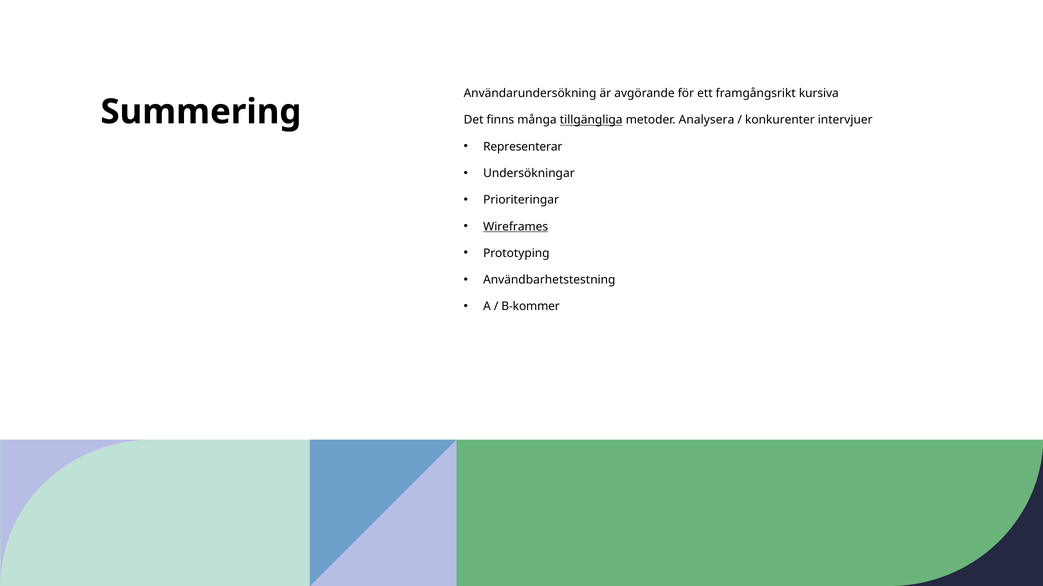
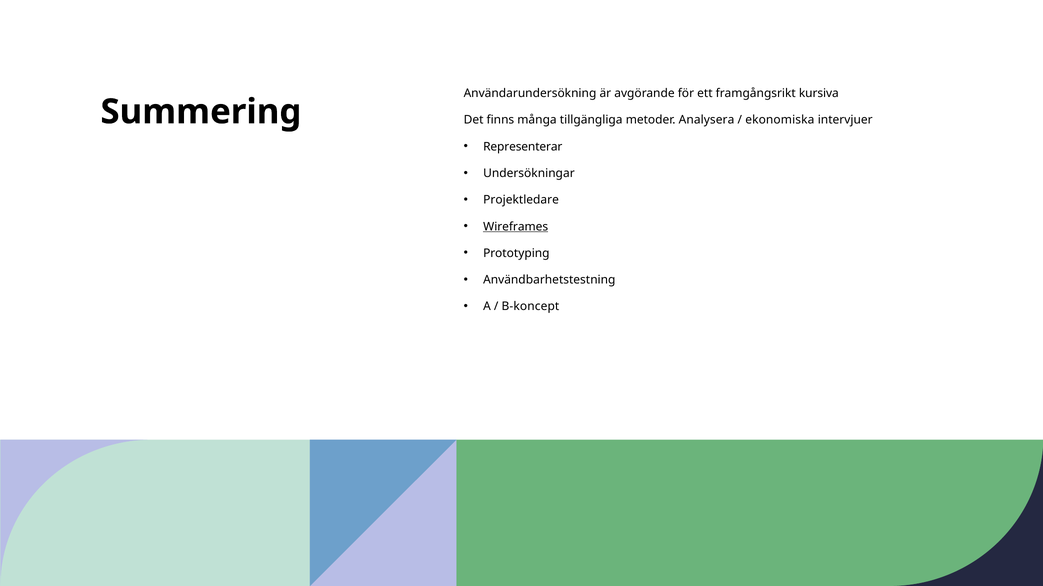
tillgängliga underline: present -> none (591, 120)
konkurenter: konkurenter -> ekonomiska (780, 120)
Prioriteringar: Prioriteringar -> Projektledare (521, 200)
B-kommer: B-kommer -> B-koncept (530, 307)
